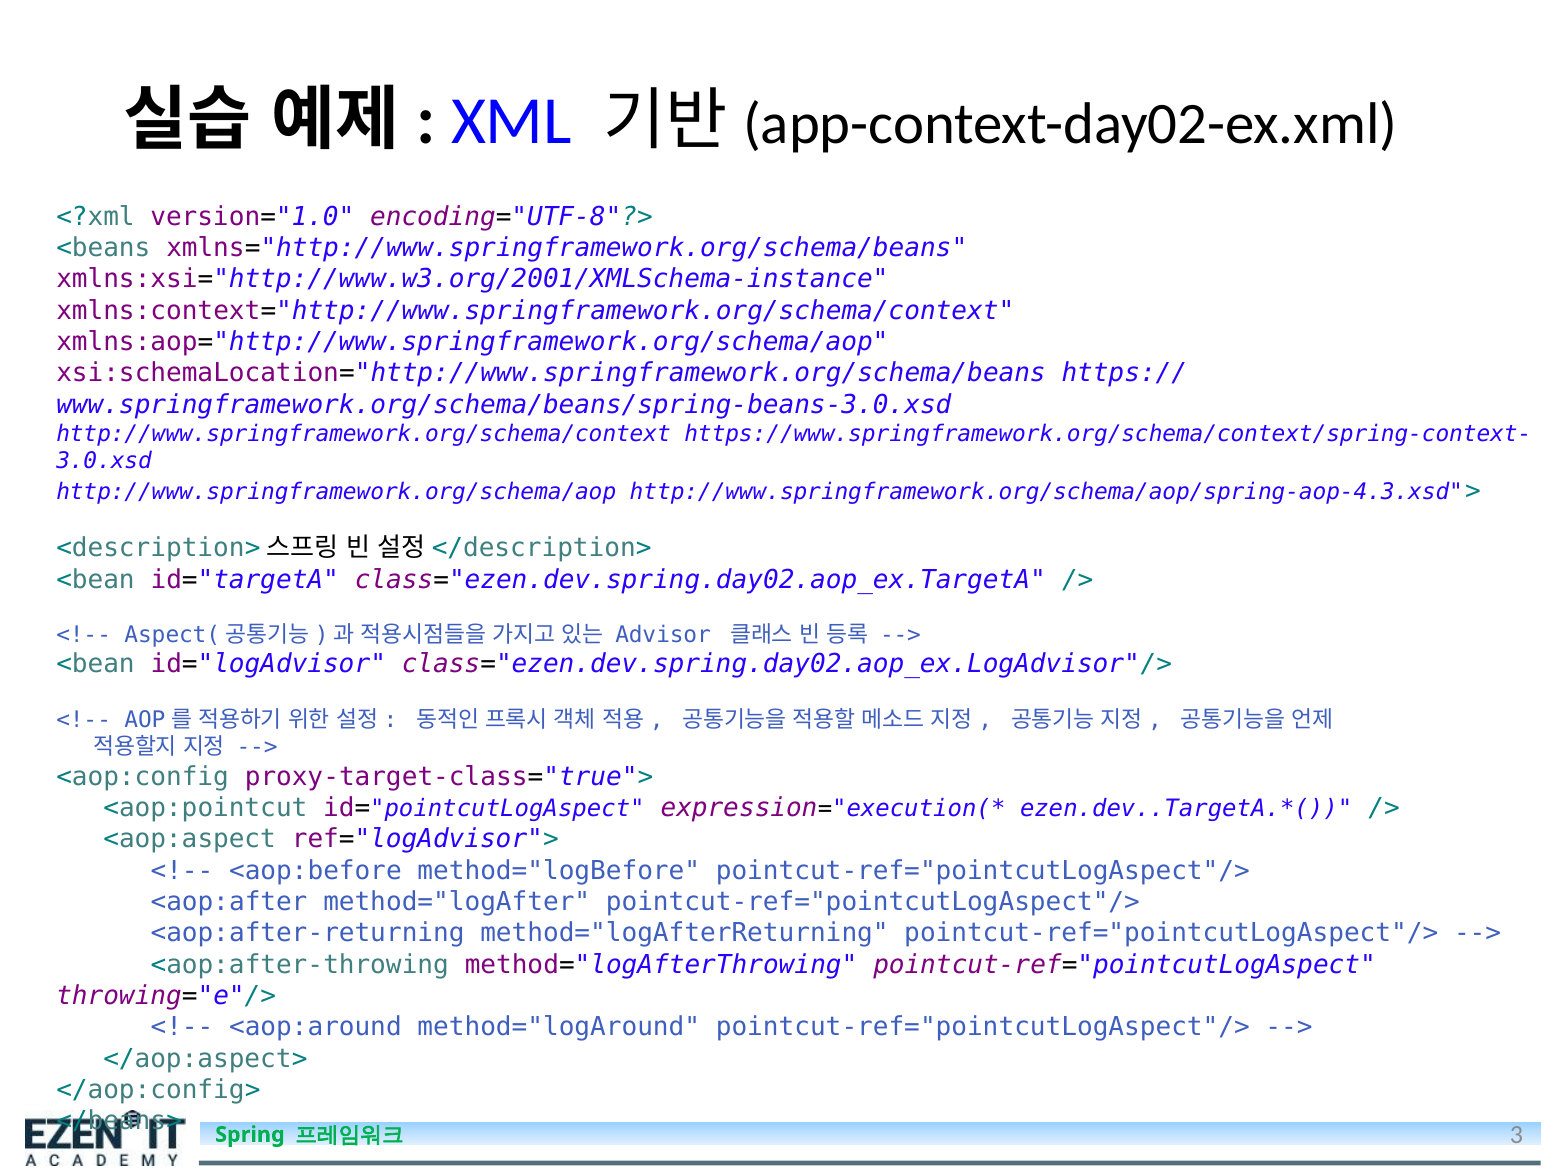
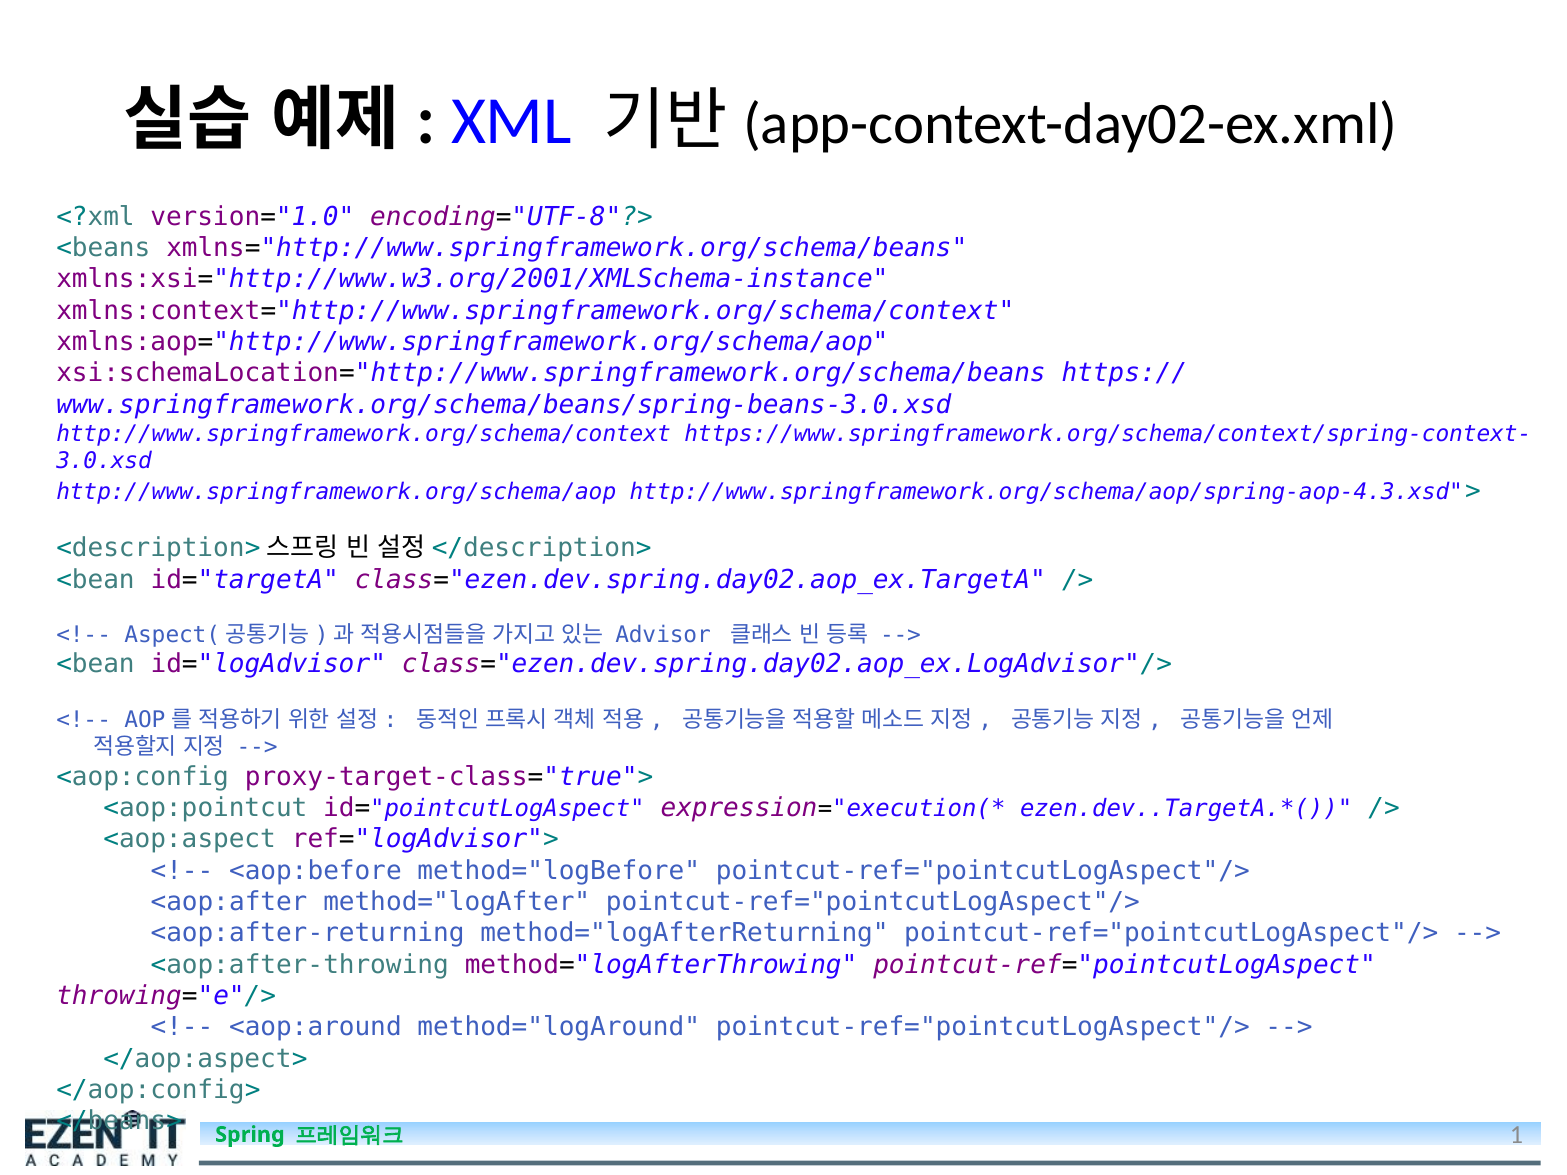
3: 3 -> 1 (1516, 1135)
